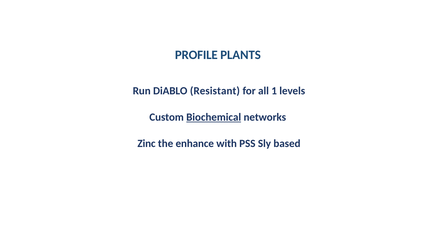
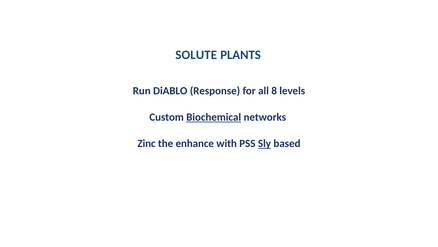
PROFILE: PROFILE -> SOLUTE (196, 55)
Resistant: Resistant -> Response (215, 91)
1: 1 -> 8 (274, 91)
Sly underline: none -> present (264, 143)
